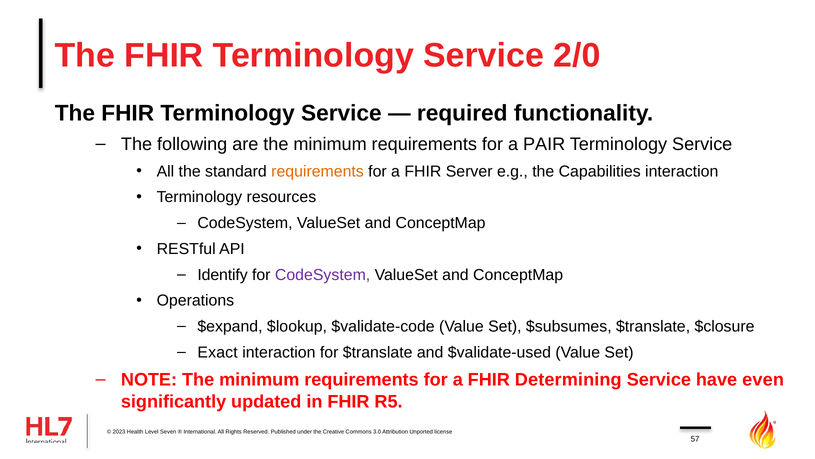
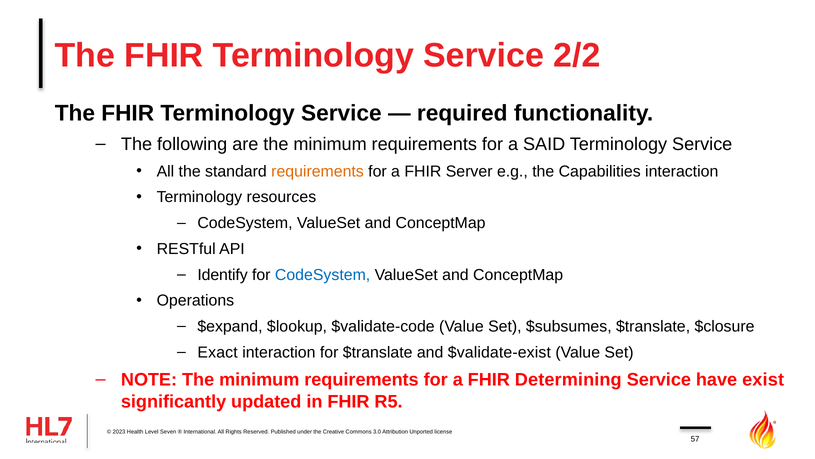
2/0: 2/0 -> 2/2 (577, 56)
PAIR: PAIR -> SAID (544, 144)
CodeSystem colour: purple -> blue (323, 275)
$validate-used: $validate-used -> $validate-exist (499, 352)
even: even -> exist (763, 379)
